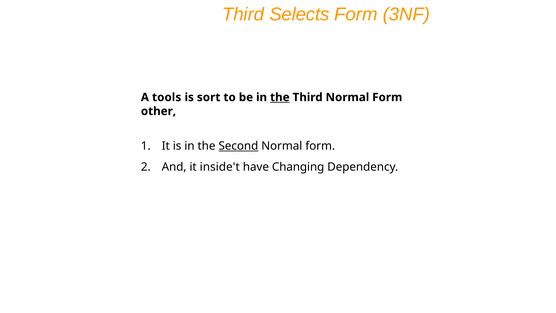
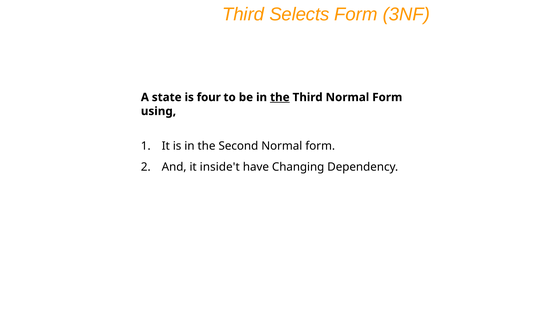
tools: tools -> state (167, 97)
sort: sort -> four (209, 97)
other: other -> using (158, 111)
Second underline: present -> none (238, 146)
